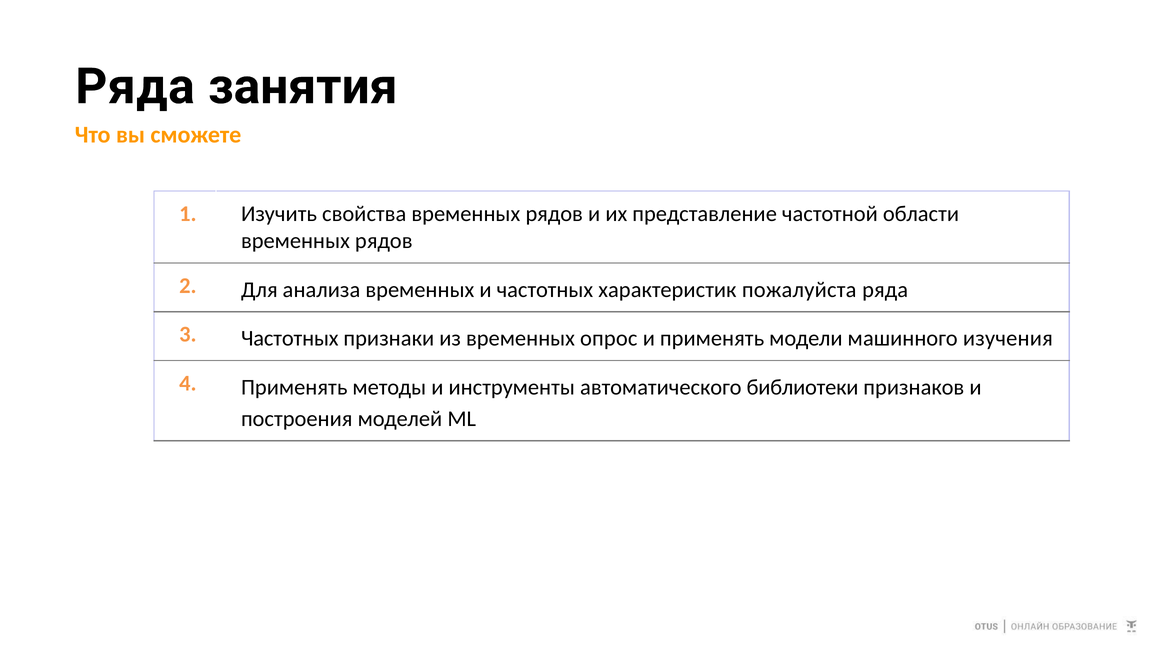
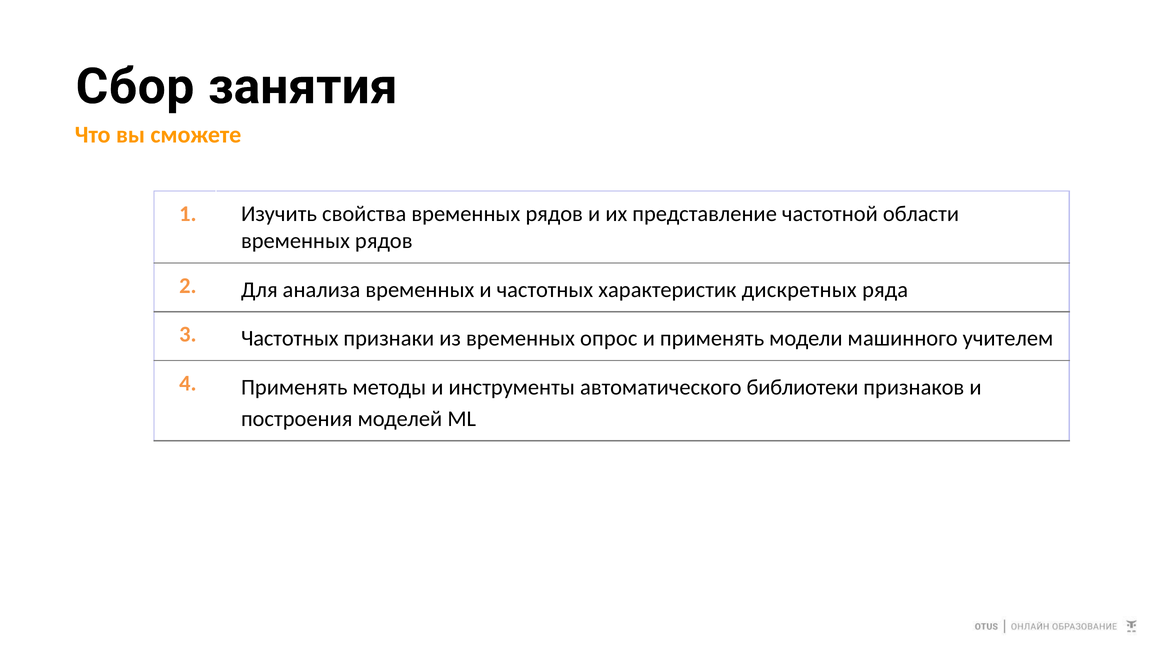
Ряда: Ряда -> Сбор (135, 87)
пожалуйста: пожалуйста -> дискретных (799, 290)
изучения: изучения -> учителем (1008, 339)
